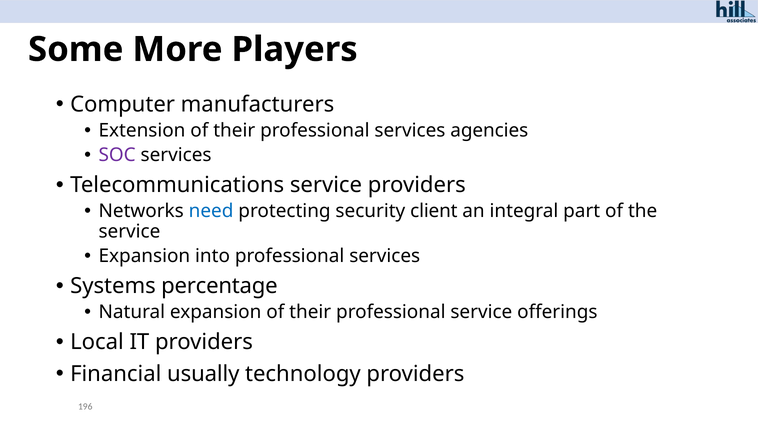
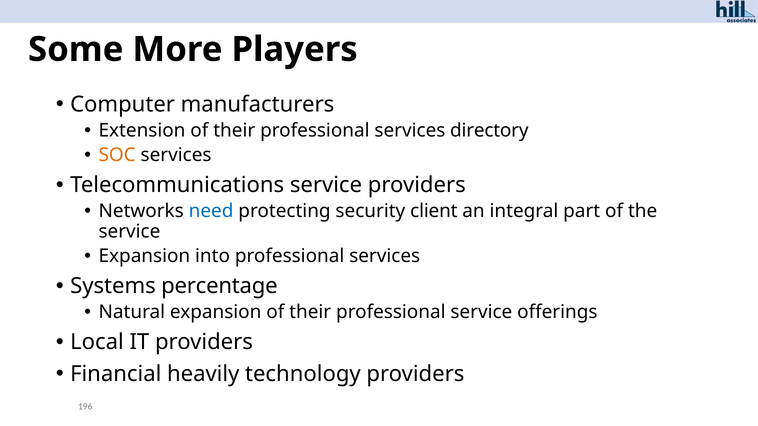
agencies: agencies -> directory (489, 131)
SOC colour: purple -> orange (117, 155)
usually: usually -> heavily (203, 374)
